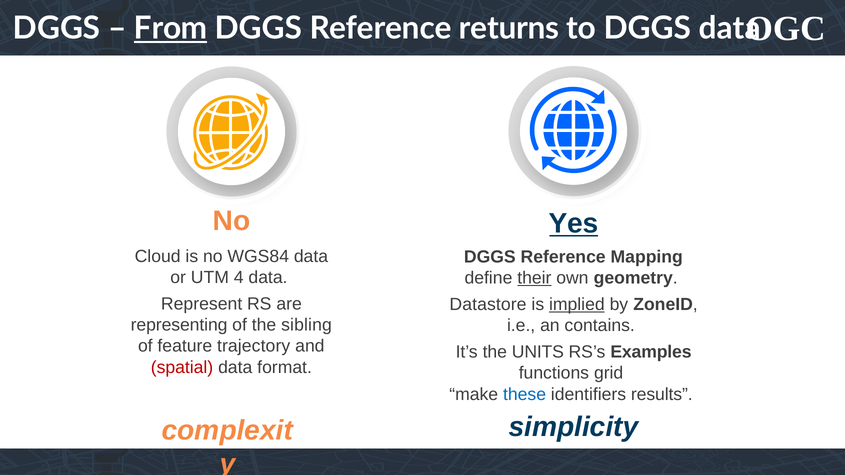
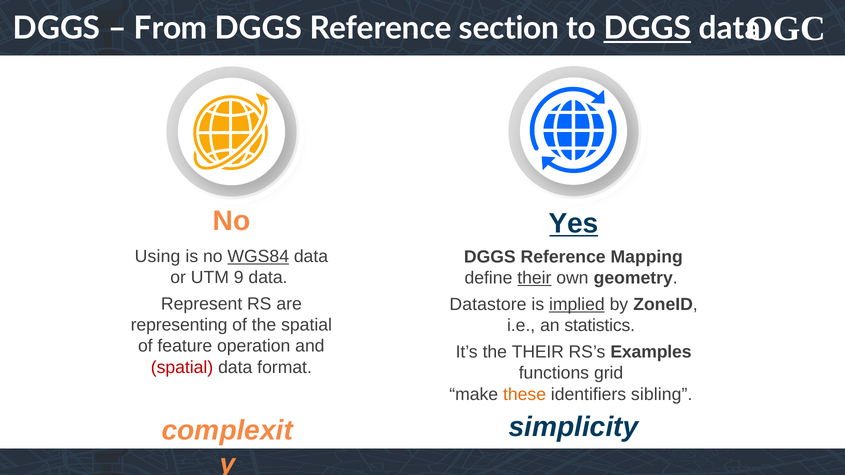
From underline: present -> none (171, 29)
returns: returns -> section (509, 29)
DGGS underline: none -> present (647, 29)
Cloud: Cloud -> Using (158, 257)
WGS84 underline: none -> present (258, 257)
4: 4 -> 9 (239, 278)
the sibling: sibling -> spatial (307, 325)
contains: contains -> statistics (600, 326)
trajectory: trajectory -> operation (254, 346)
the UNITS: UNITS -> THEIR (538, 352)
these colour: blue -> orange (525, 395)
results: results -> sibling (662, 395)
